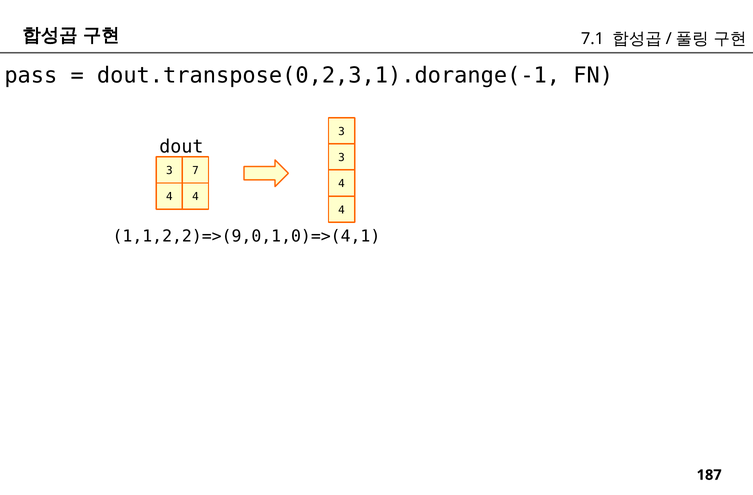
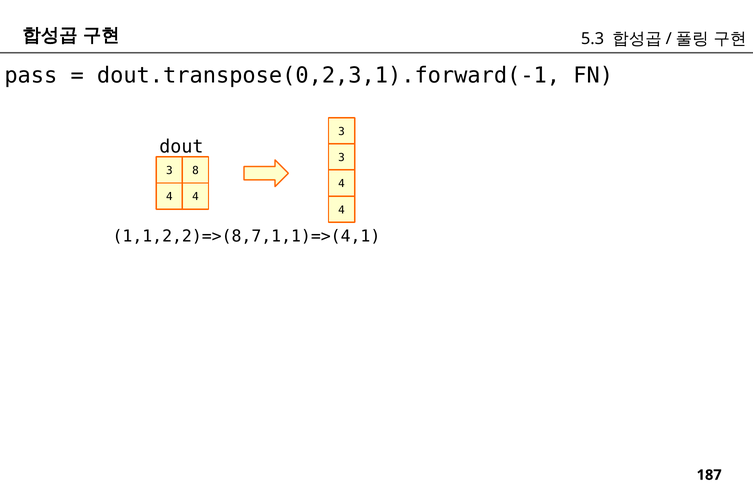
7.1: 7.1 -> 5.3 (593, 39)
dout.transpose(0,2,3,1).dorange(-1: dout.transpose(0,2,3,1).dorange(-1 -> dout.transpose(0,2,3,1).forward(-1 (329, 76)
7: 7 -> 8 (195, 171)
1,1,2,2)=>(9,0,1,0)=>(4,1: 1,1,2,2)=>(9,0,1,0)=>(4,1 -> 1,1,2,2)=>(8,7,1,1)=>(4,1 (246, 236)
